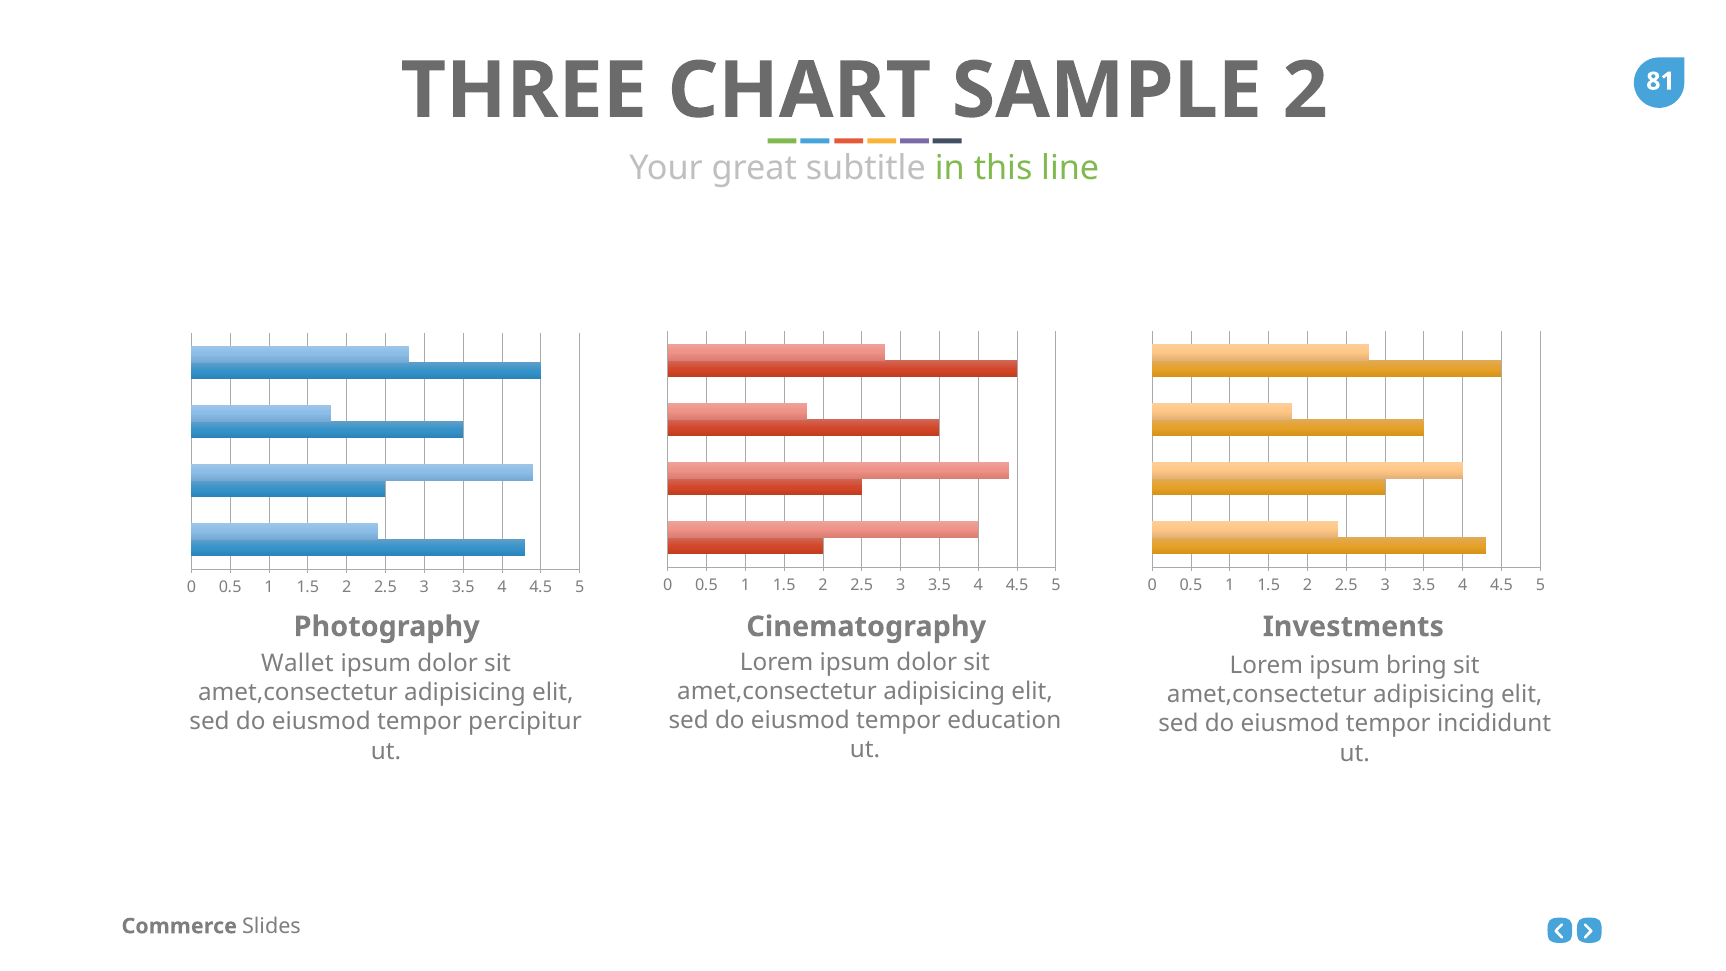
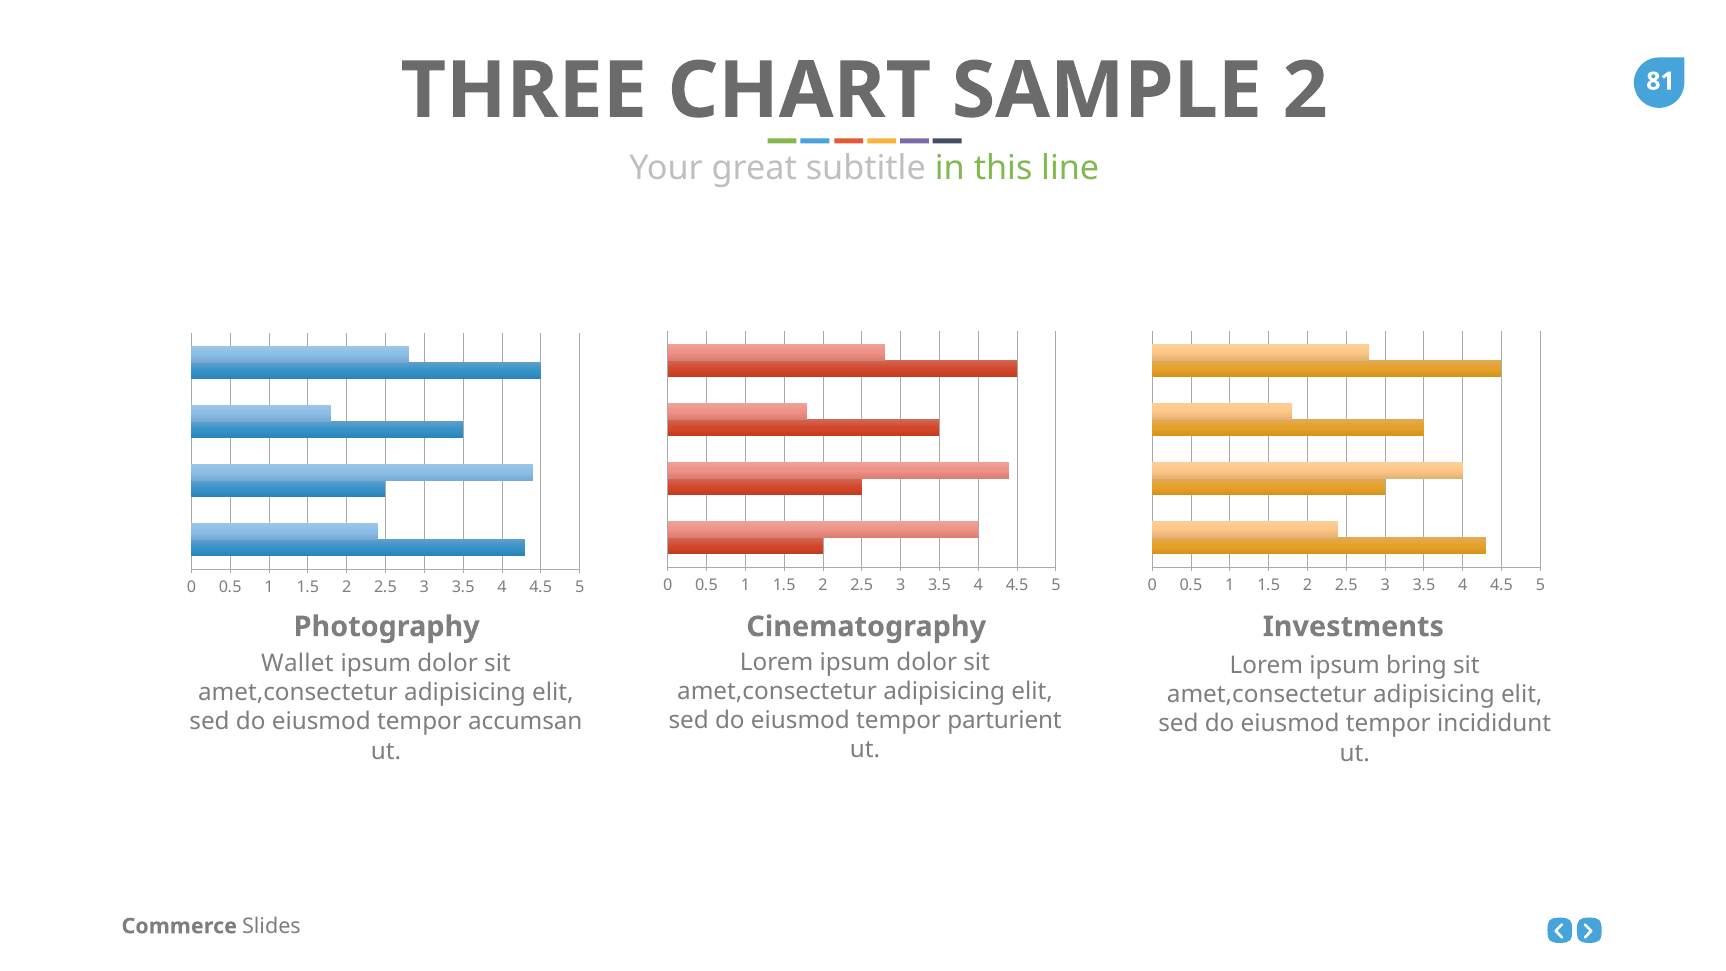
education: education -> parturient (1004, 721)
percipitur: percipitur -> accumsan (525, 722)
